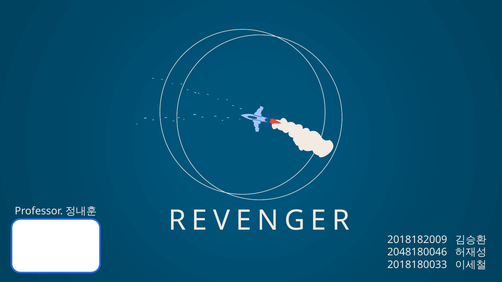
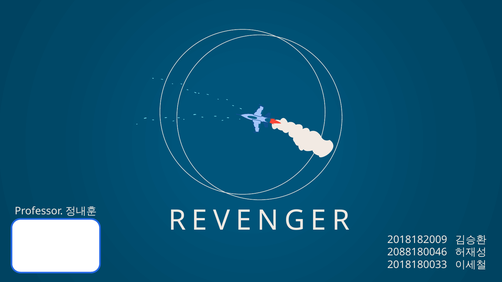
2048180046: 2048180046 -> 2088180046 (417, 253)
